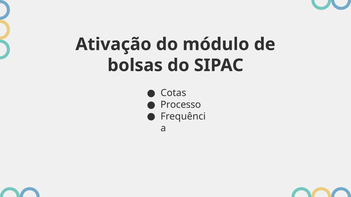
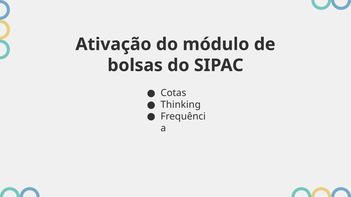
Processo: Processo -> Thinking (181, 105)
